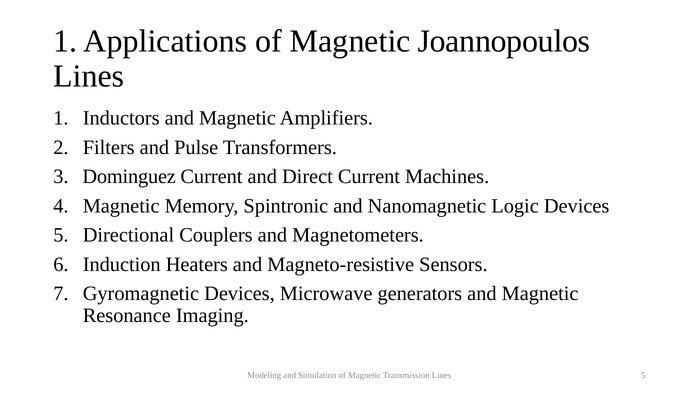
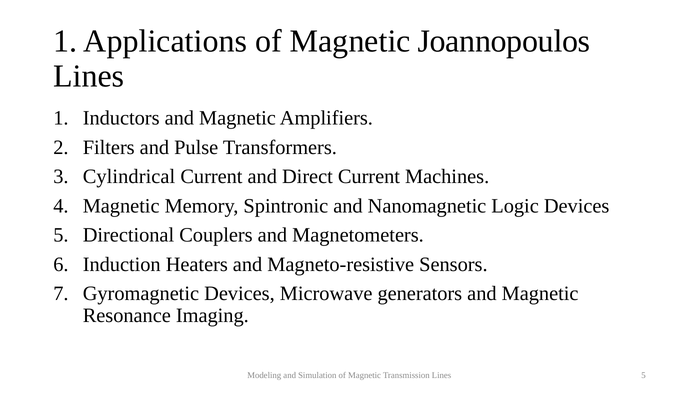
Dominguez: Dominguez -> Cylindrical (129, 177)
